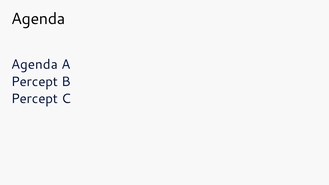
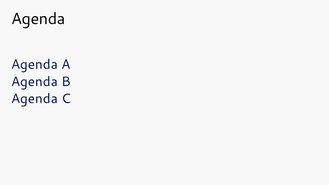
Percept: Percept -> Agenda (34, 82)
Percept: Percept -> Agenda (34, 99)
